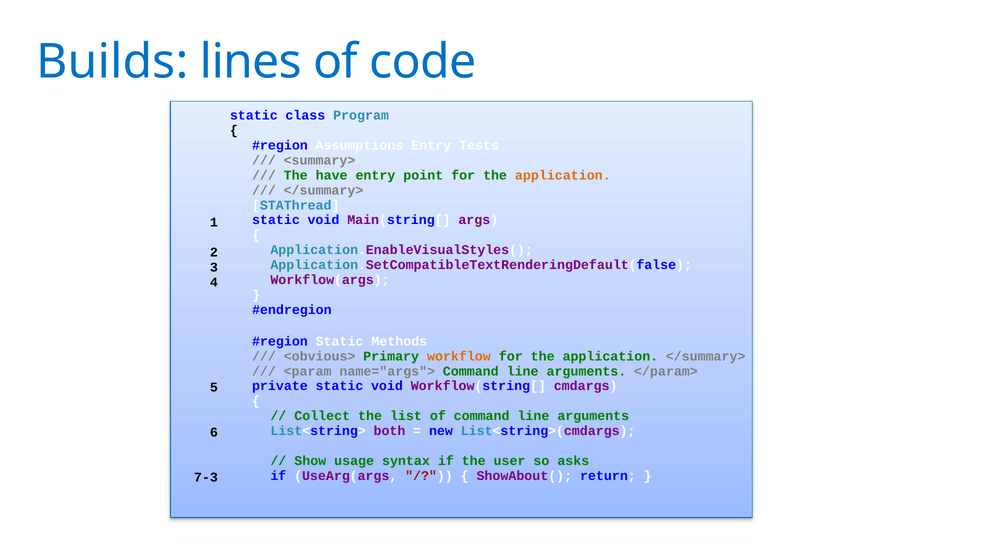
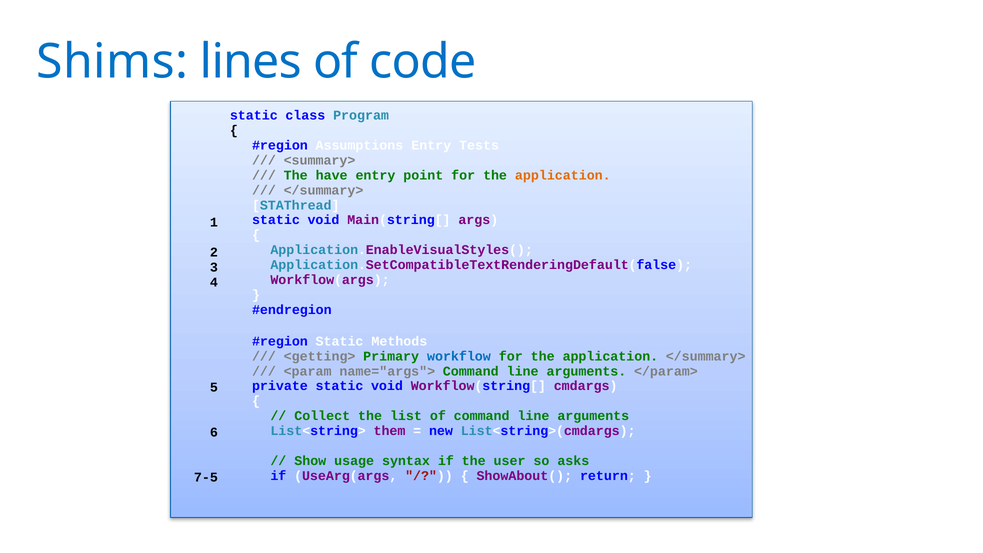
Builds: Builds -> Shims (112, 62)
<obvious>: <obvious> -> <getting> (320, 356)
workflow colour: orange -> blue (459, 356)
both: both -> them (389, 431)
7-3: 7-3 -> 7-5 (206, 477)
